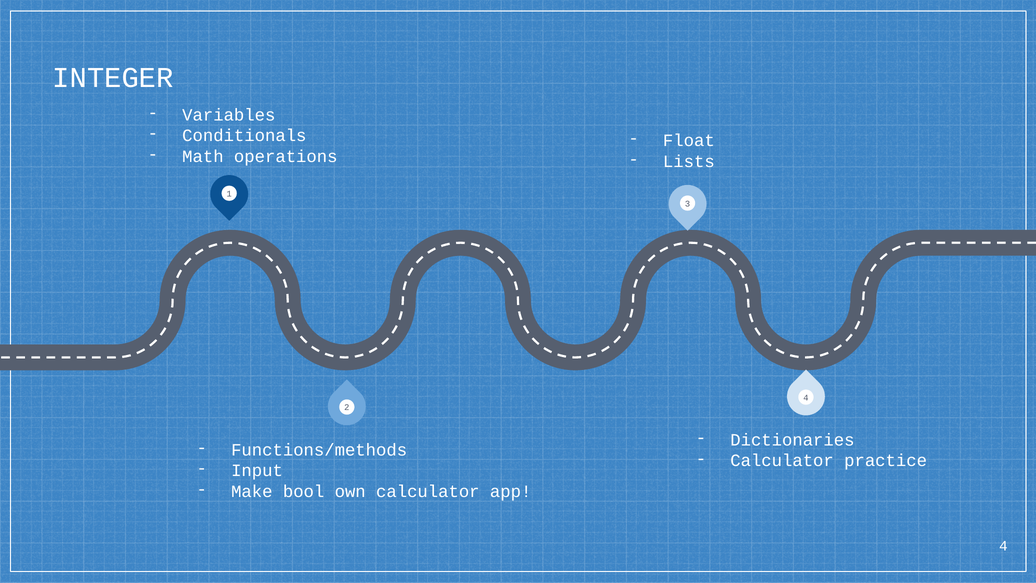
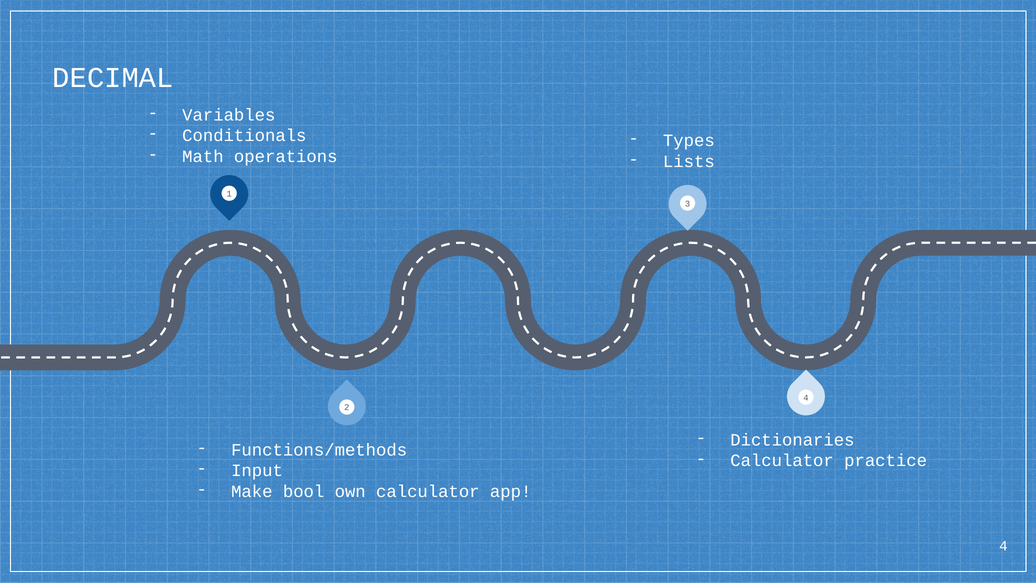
INTEGER: INTEGER -> DECIMAL (113, 78)
Float: Float -> Types (689, 141)
